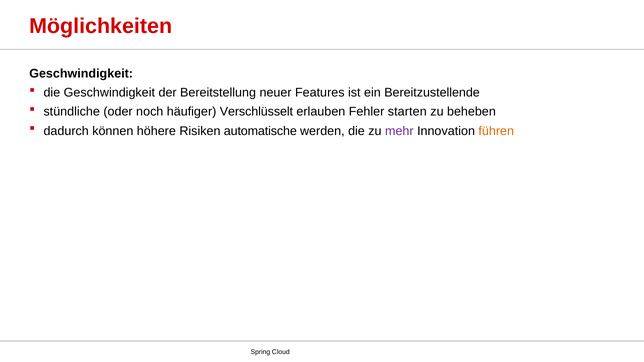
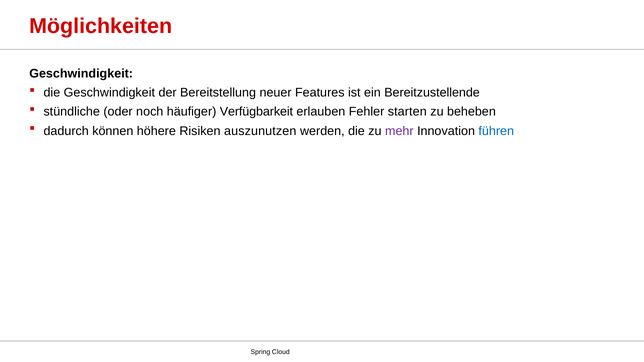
Verschlüsselt: Verschlüsselt -> Verfügbarkeit (256, 112)
automatische: automatische -> auszunutzen (260, 131)
führen colour: orange -> blue (496, 131)
